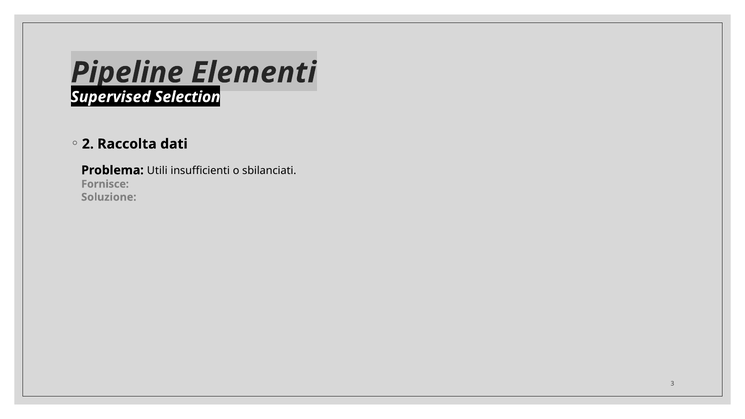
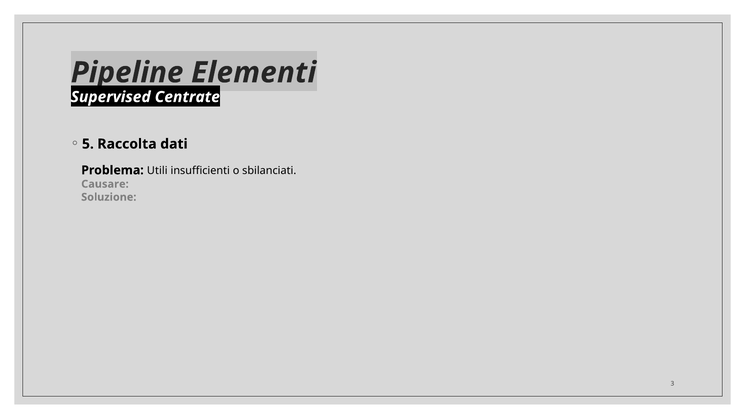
Selection: Selection -> Centrate (187, 97)
2: 2 -> 5 (88, 144)
Fornisce: Fornisce -> Causare (105, 184)
